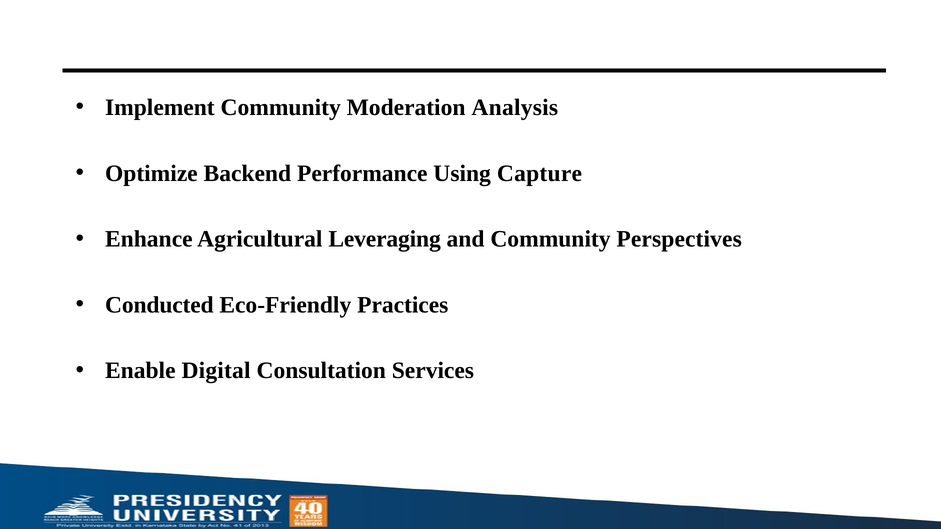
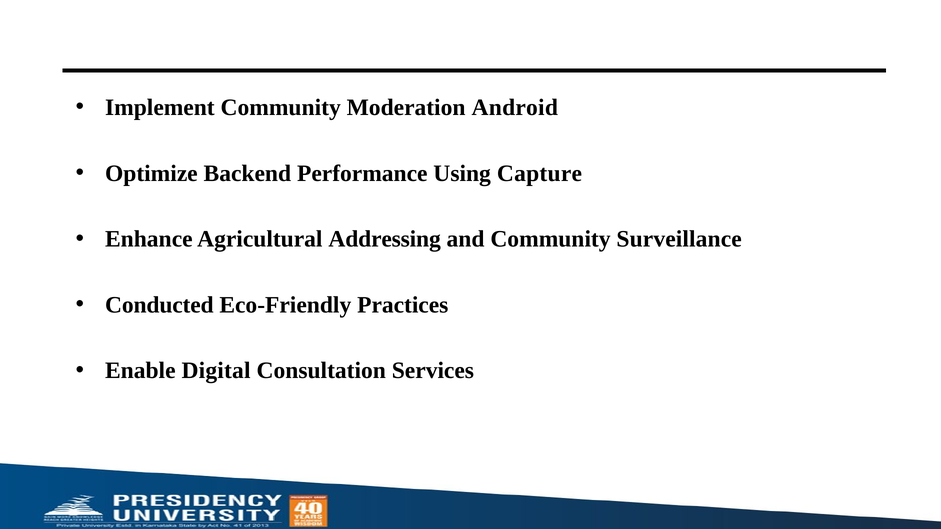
Analysis: Analysis -> Android (515, 108)
Leveraging: Leveraging -> Addressing (385, 239)
Perspectives: Perspectives -> Surveillance (679, 239)
